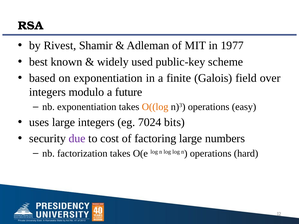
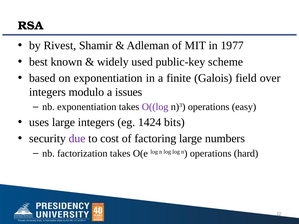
future: future -> issues (129, 92)
O((log colour: orange -> purple (155, 107)
7024: 7024 -> 1424 (150, 122)
